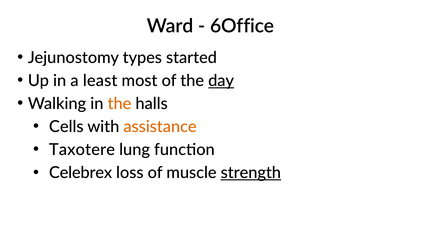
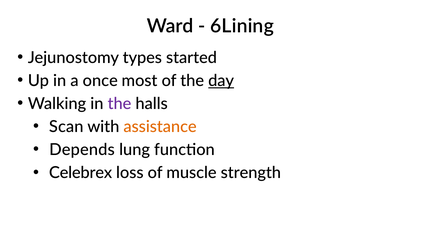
6Office: 6Office -> 6Lining (242, 26)
least: least -> once (100, 80)
the colour: orange -> purple (119, 103)
Cells: Cells -> Scan (66, 126)
Taxotere: Taxotere -> Depends (82, 149)
strength underline: present -> none (251, 172)
